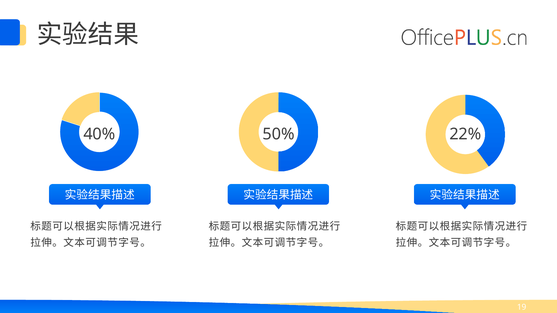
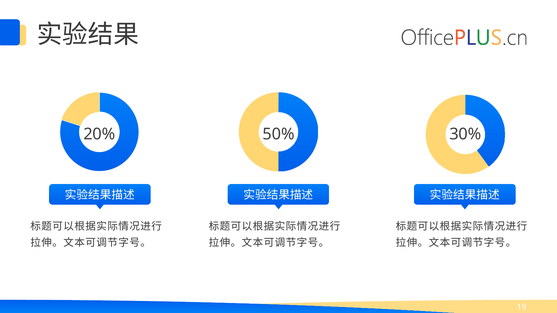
40%: 40% -> 20% (99, 134)
22%: 22% -> 30% (465, 134)
